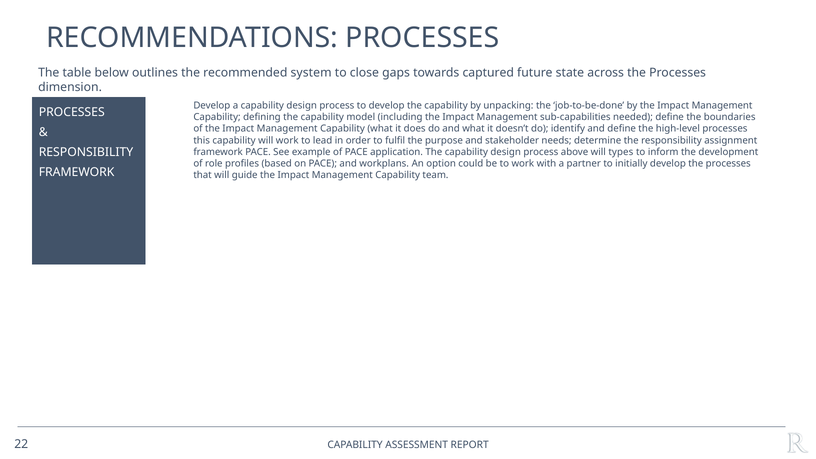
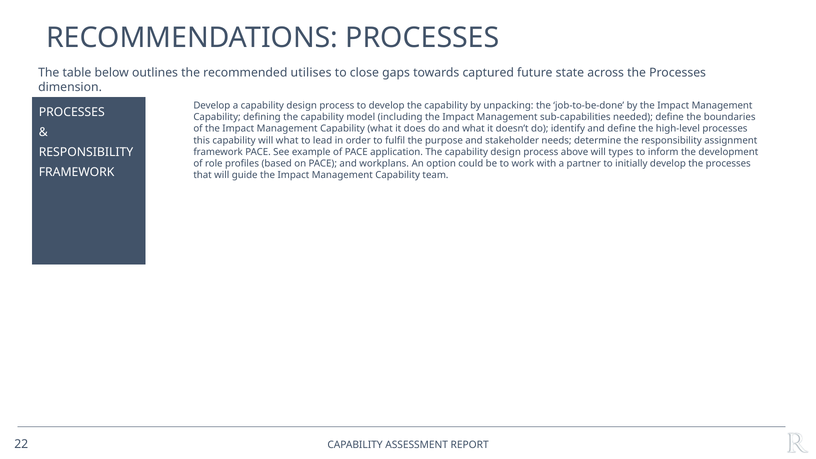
system: system -> utilises (311, 73)
will work: work -> what (287, 140)
